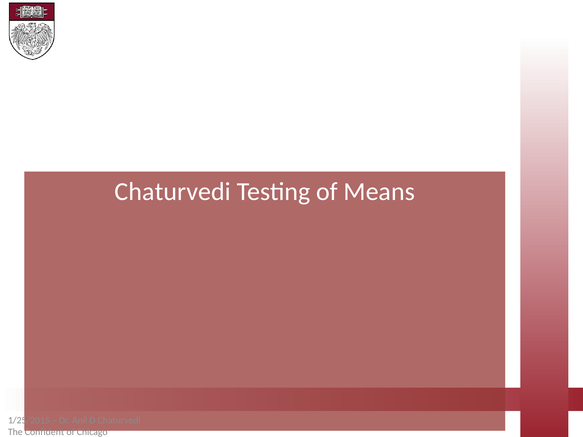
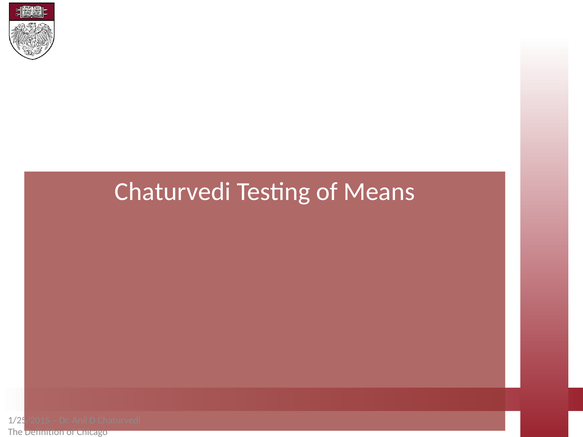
Confident: Confident -> Definition (45, 432)
